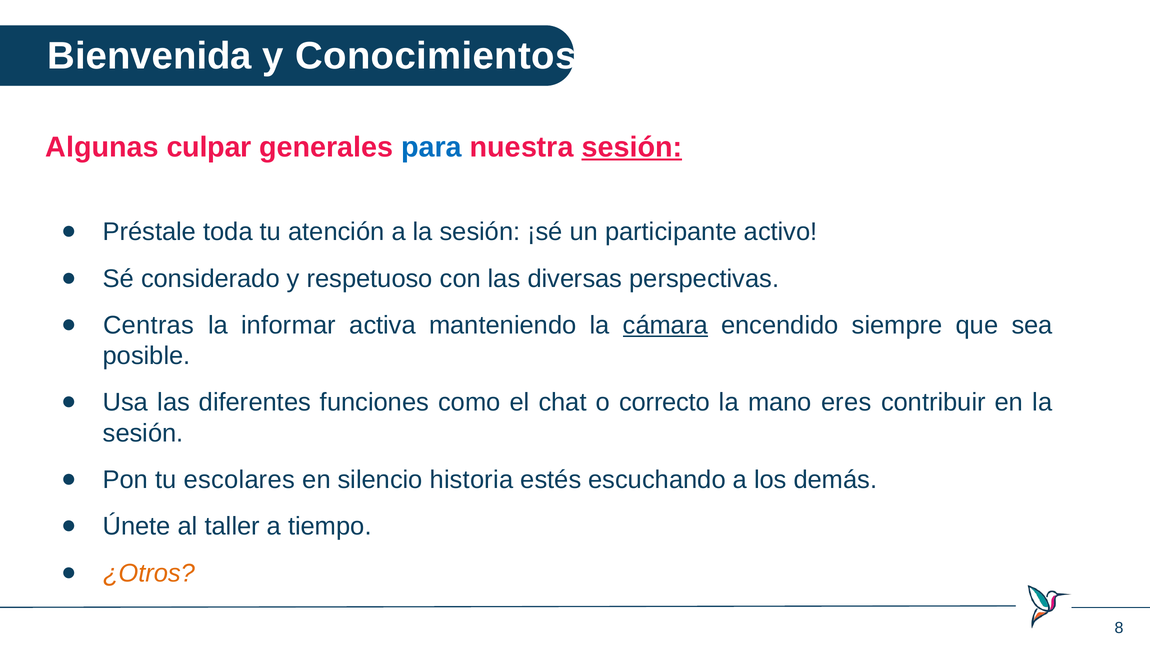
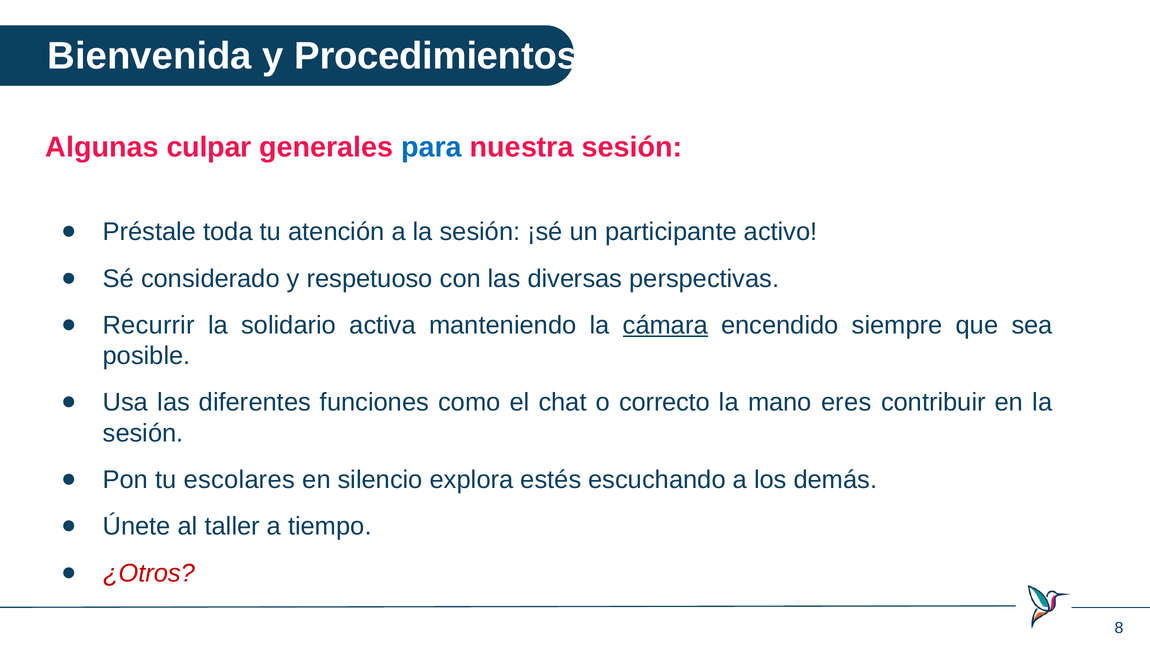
Conocimientos: Conocimientos -> Procedimientos (436, 56)
sesión underline: present -> none (632, 147)
Centras: Centras -> Recurrir (149, 325)
informar: informar -> solidario (289, 325)
historia: historia -> explora (472, 480)
¿Otros colour: orange -> red (149, 573)
